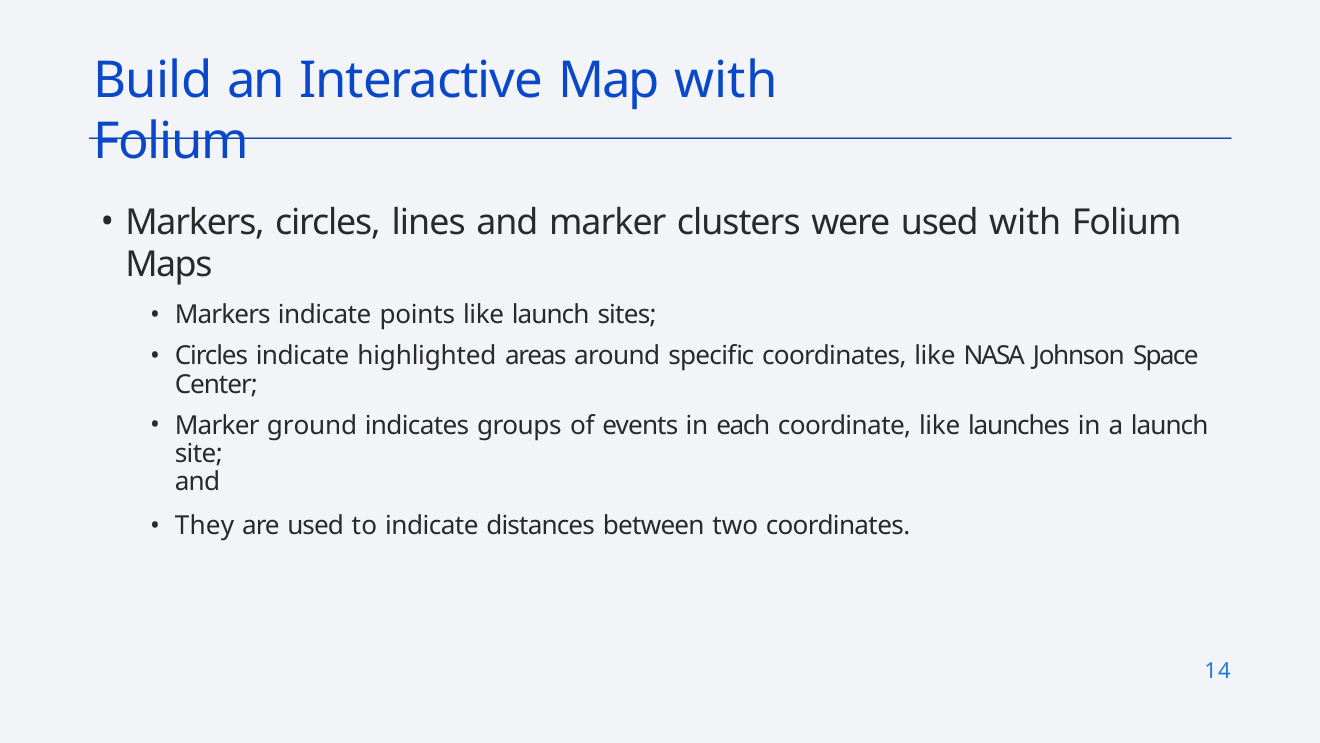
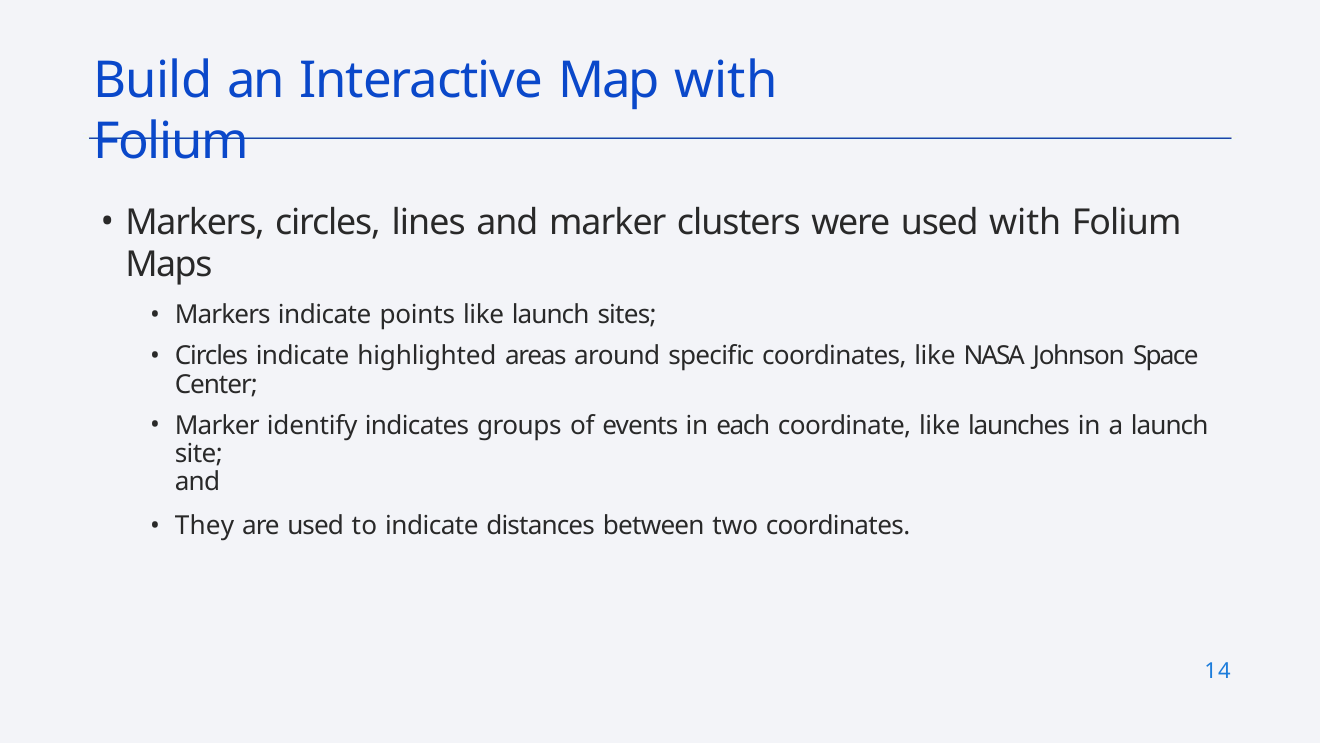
ground: ground -> identify (312, 425)
